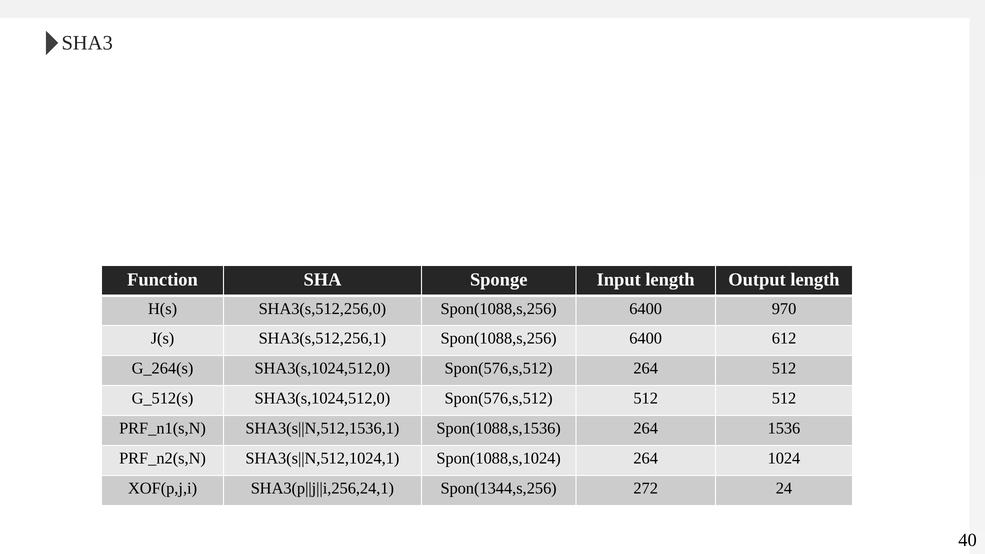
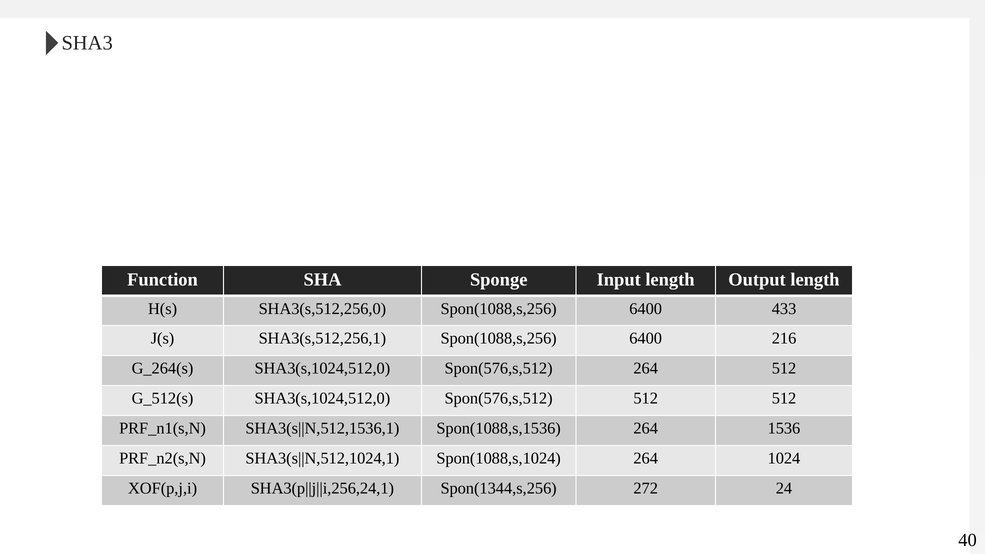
970: 970 -> 433 (784, 309)
612: 612 -> 216 (784, 339)
